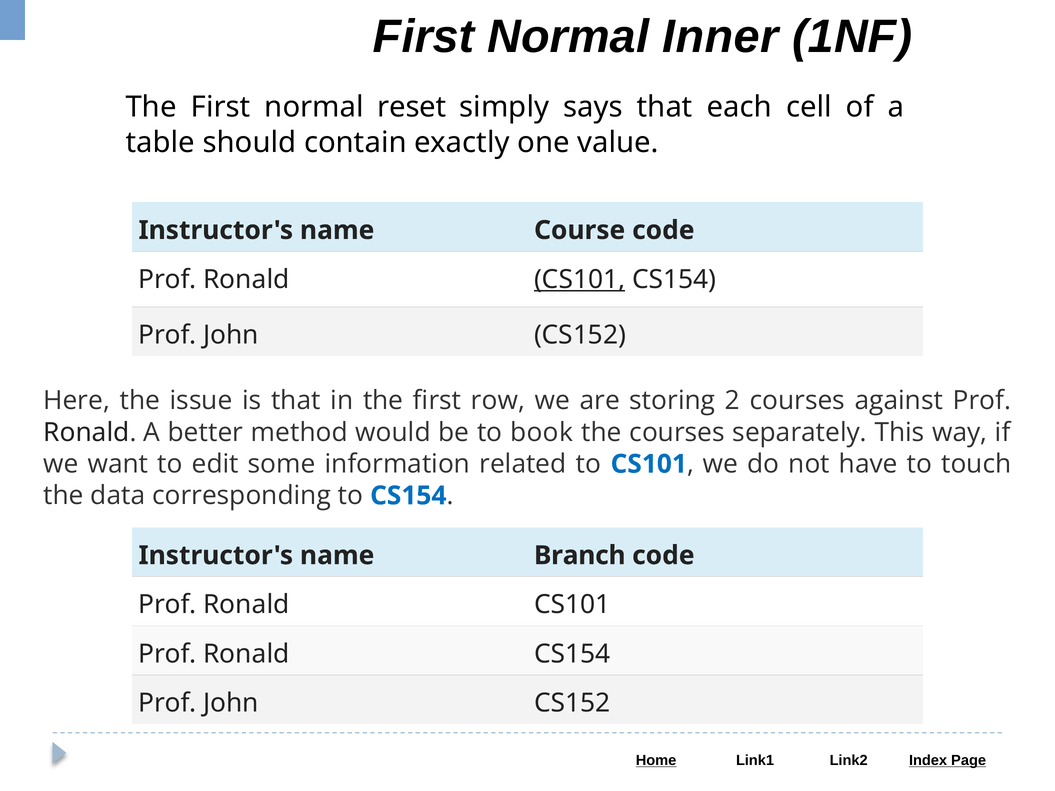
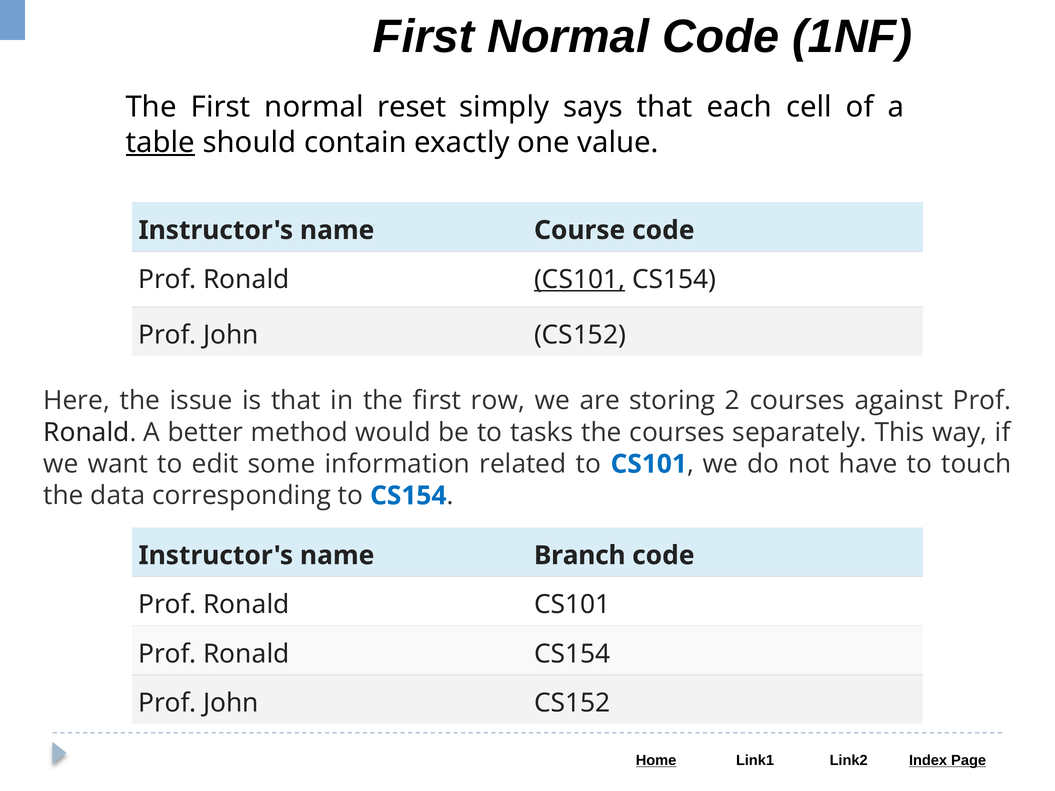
Normal Inner: Inner -> Code (721, 37)
table underline: none -> present (160, 142)
book: book -> tasks (542, 433)
